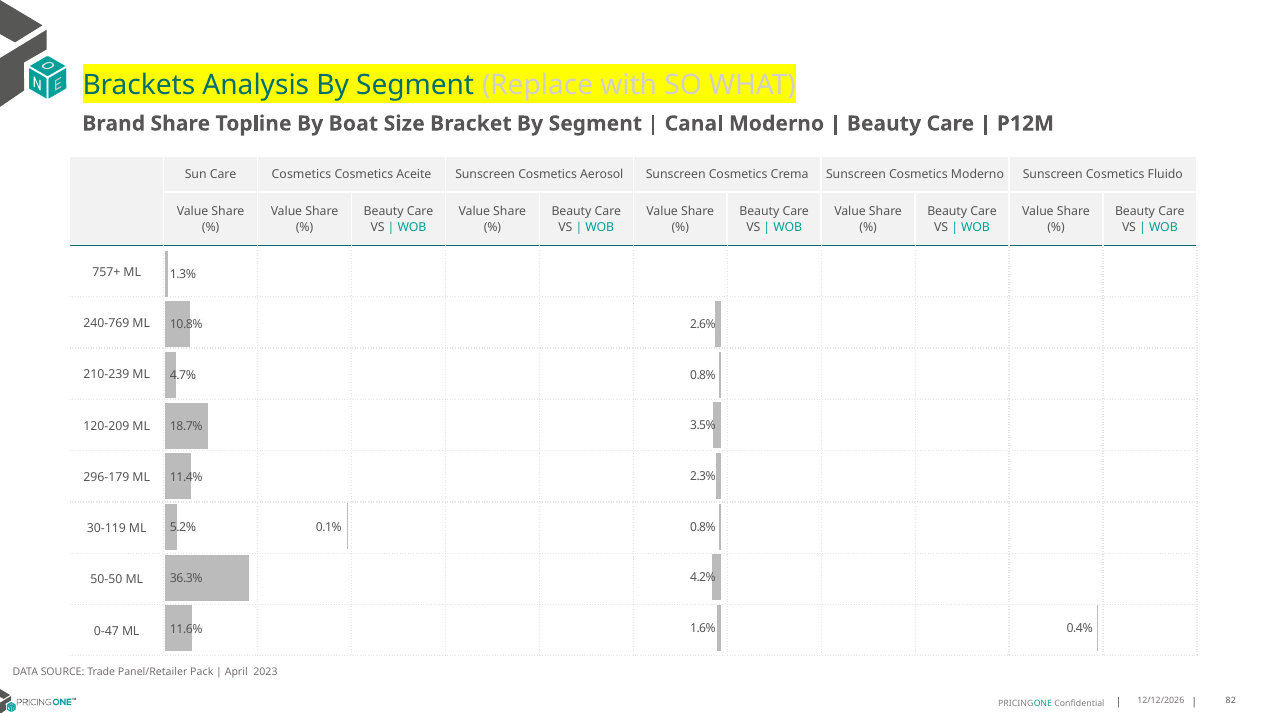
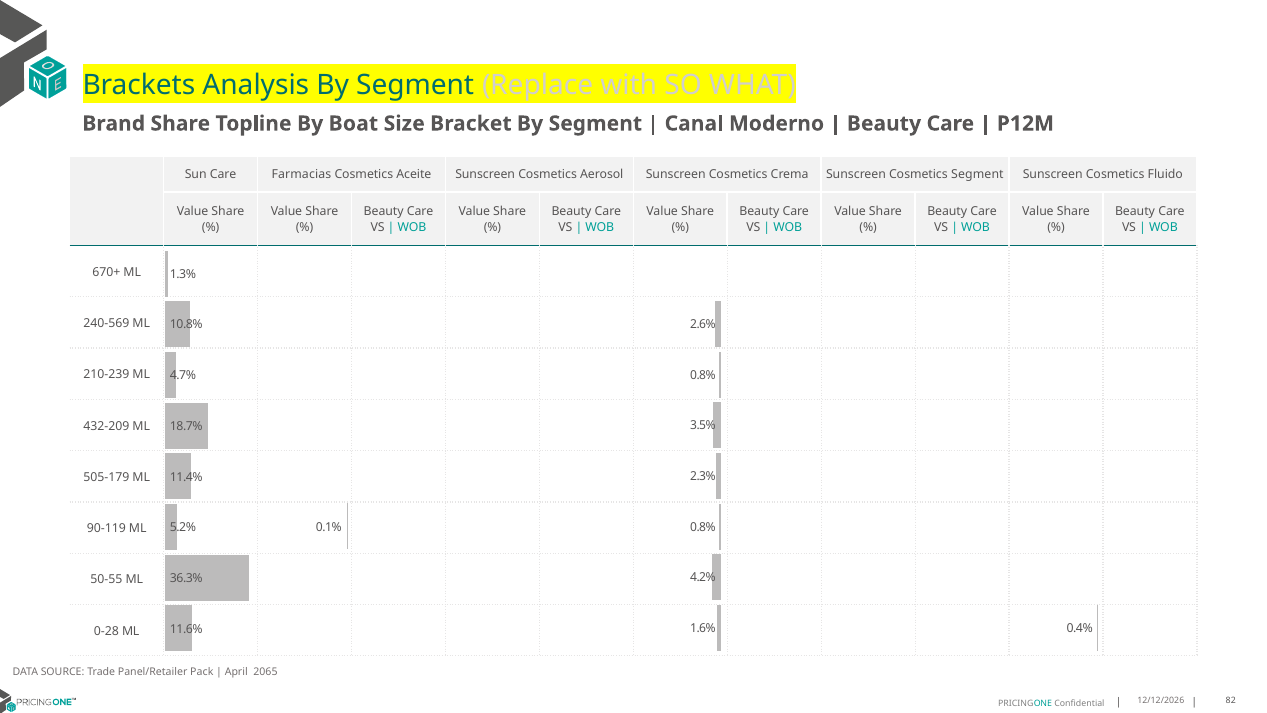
Care Cosmetics: Cosmetics -> Farmacias (301, 175)
Cosmetics Moderno: Moderno -> Segment (977, 175)
757+: 757+ -> 670+ (106, 272)
240-769: 240-769 -> 240-569 (106, 323)
120-209: 120-209 -> 432-209 (106, 426)
296-179: 296-179 -> 505-179 (106, 477)
30-119: 30-119 -> 90-119 (106, 528)
50-50: 50-50 -> 50-55 (106, 580)
0-47: 0-47 -> 0-28 (106, 631)
2023: 2023 -> 2065 (265, 671)
